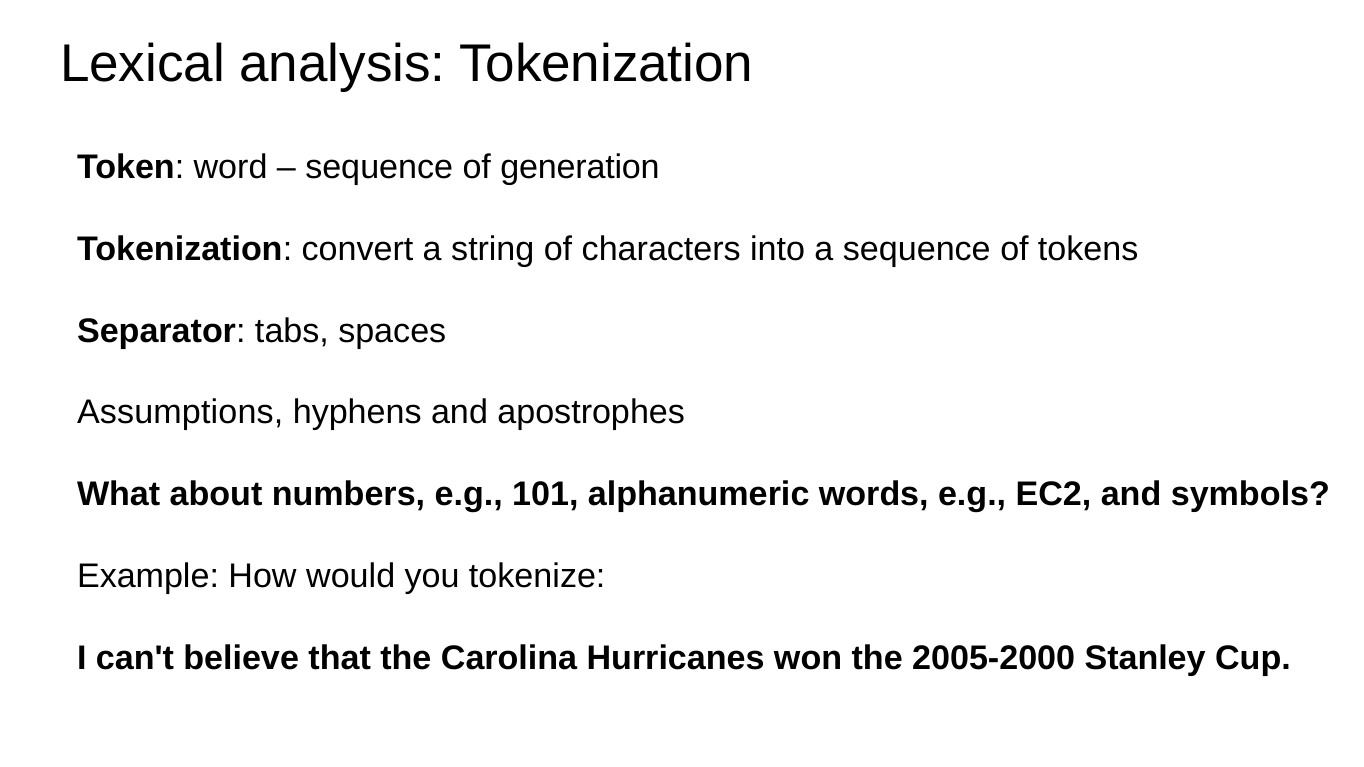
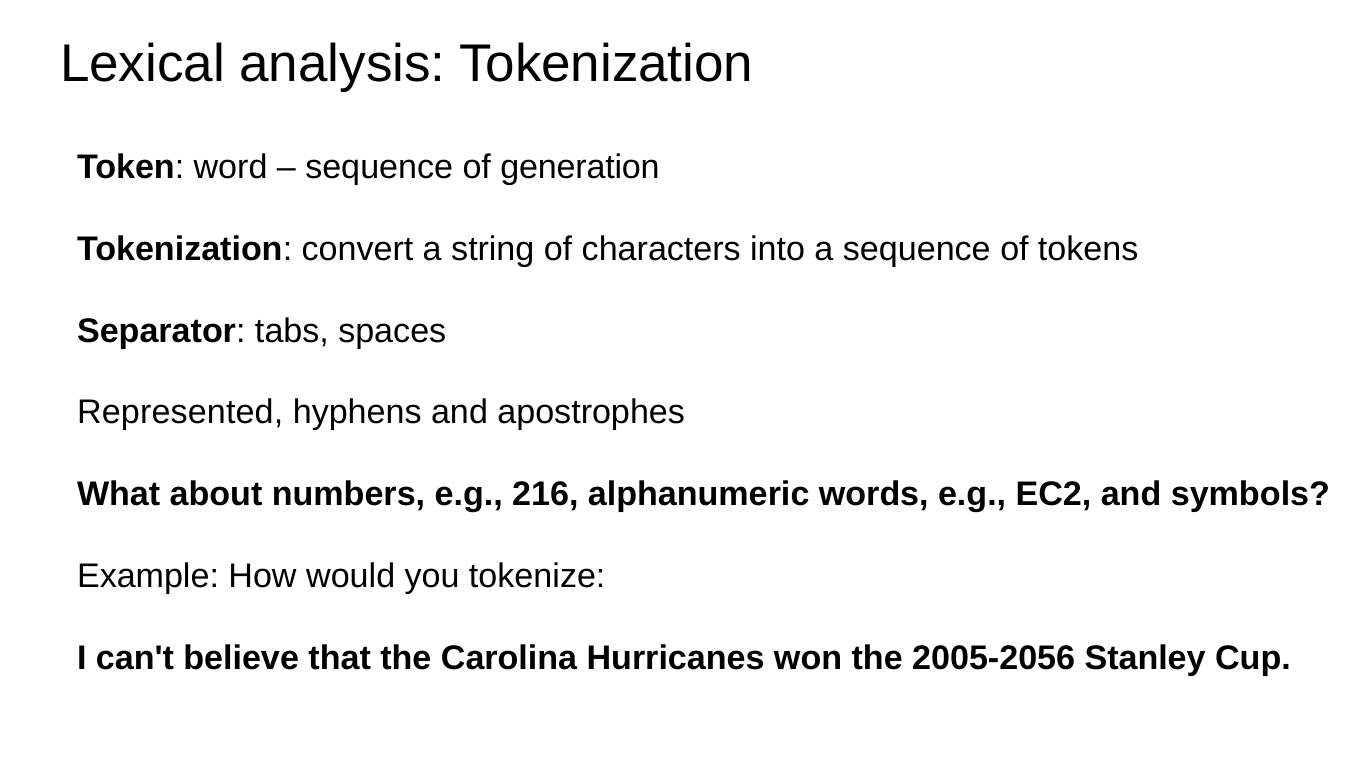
Assumptions: Assumptions -> Represented (180, 413)
101: 101 -> 216 (545, 495)
2005-2000: 2005-2000 -> 2005-2056 (994, 658)
